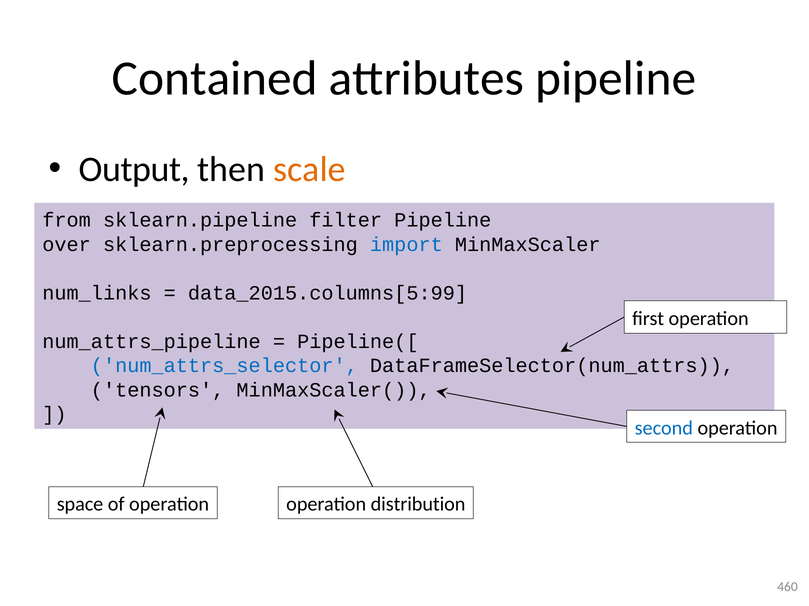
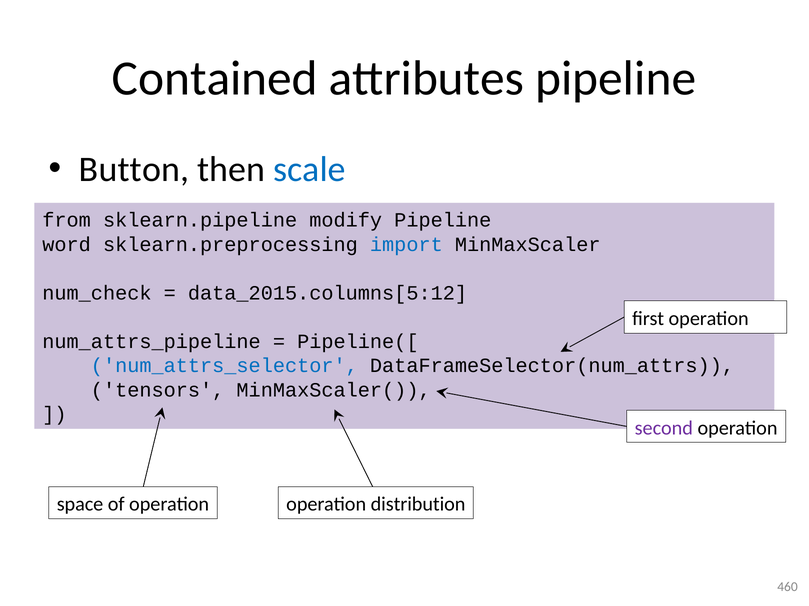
Output: Output -> Button (134, 170)
scale colour: orange -> blue (310, 170)
filter: filter -> modify (346, 221)
over: over -> word (67, 245)
num_links: num_links -> num_check (97, 293)
data_2015.columns[5:99: data_2015.columns[5:99 -> data_2015.columns[5:12 (328, 293)
second colour: blue -> purple (664, 428)
